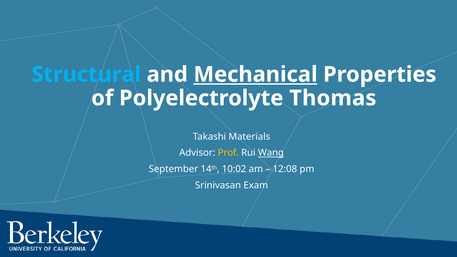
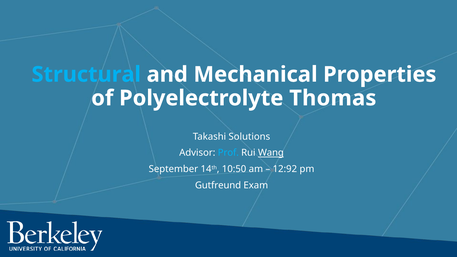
Mechanical underline: present -> none (255, 75)
Materials: Materials -> Solutions (249, 137)
Prof colour: yellow -> light blue (228, 153)
10:02: 10:02 -> 10:50 (234, 169)
12:08: 12:08 -> 12:92 (285, 169)
Srinivasan: Srinivasan -> Gutfreund (218, 185)
